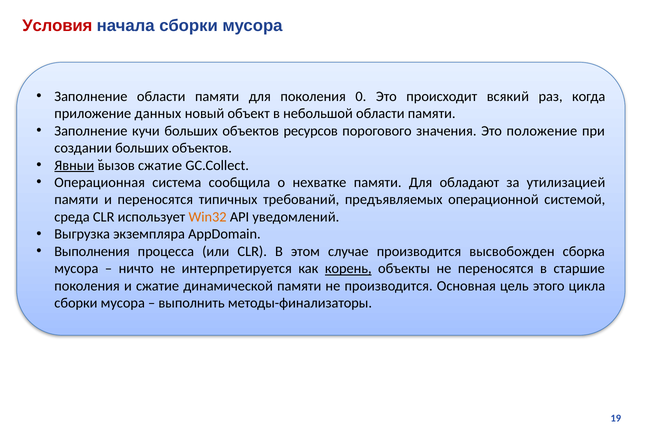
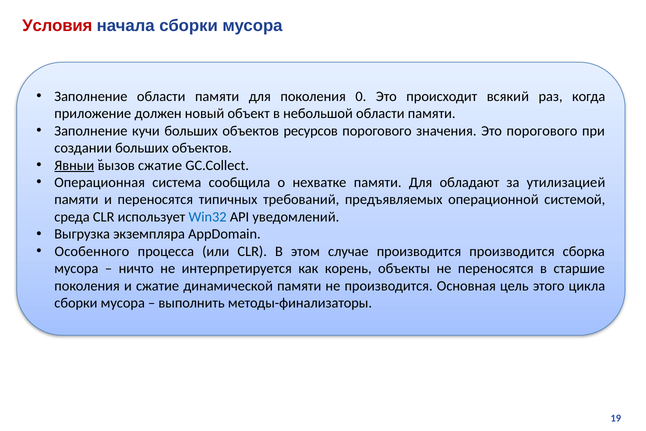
данных: данных -> должен (158, 113)
Это положение: положение -> порогового (542, 131)
Win32 colour: orange -> blue (208, 217)
Выполнения: Выполнения -> Особенного (92, 251)
производится высвобожден: высвобожден -> производится (512, 251)
корень underline: present -> none (348, 268)
